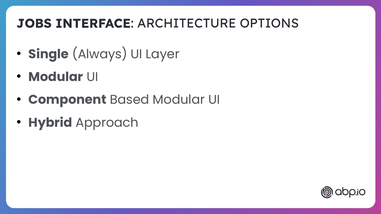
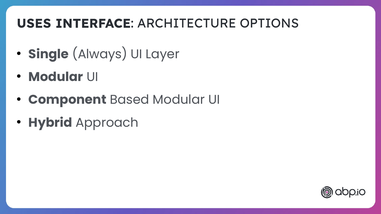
JOBS: JOBS -> USES (34, 24)
